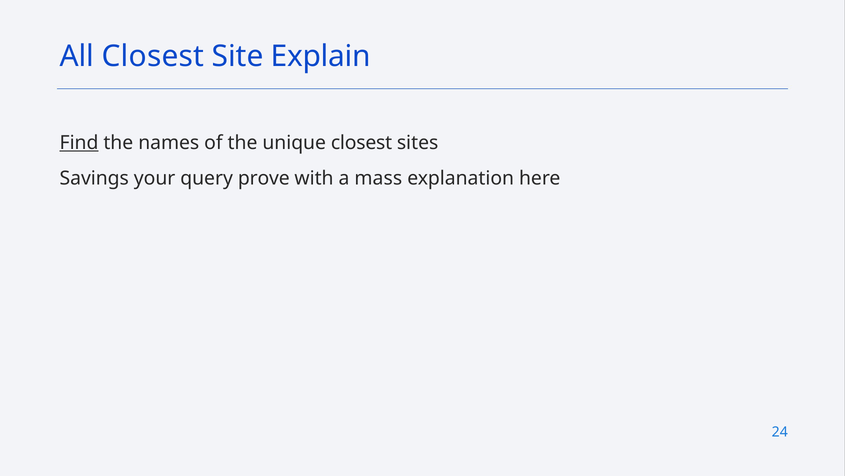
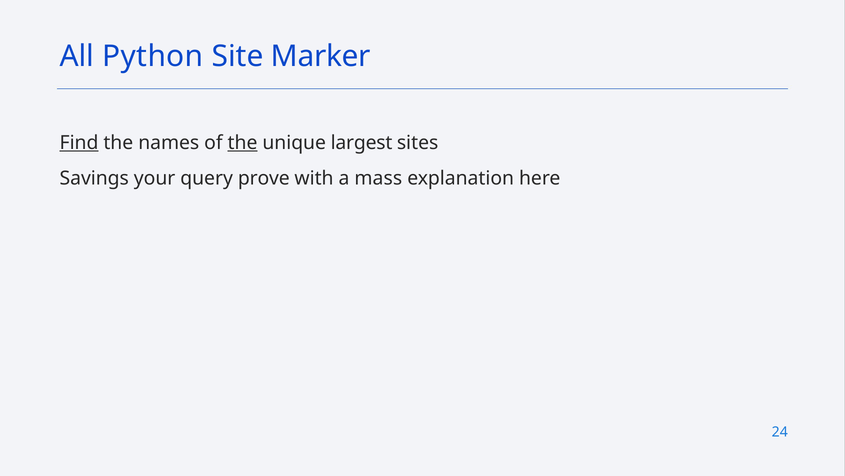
All Closest: Closest -> Python (153, 56)
Explain: Explain -> Marker (321, 56)
the underline: none -> present (243, 143)
unique closest: closest -> largest (362, 143)
